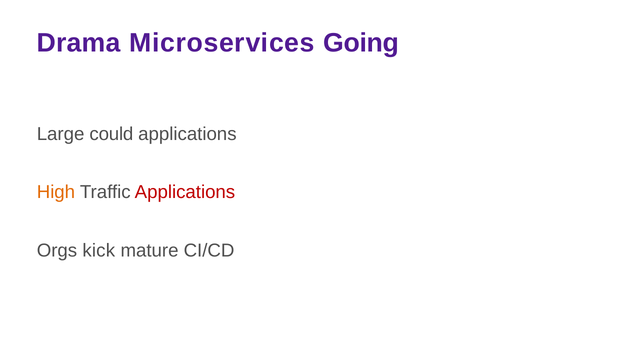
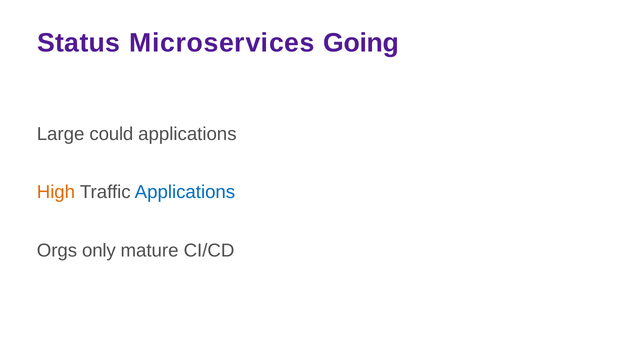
Drama: Drama -> Status (79, 43)
Applications colour: red -> blue (185, 192)
kick: kick -> only (99, 250)
